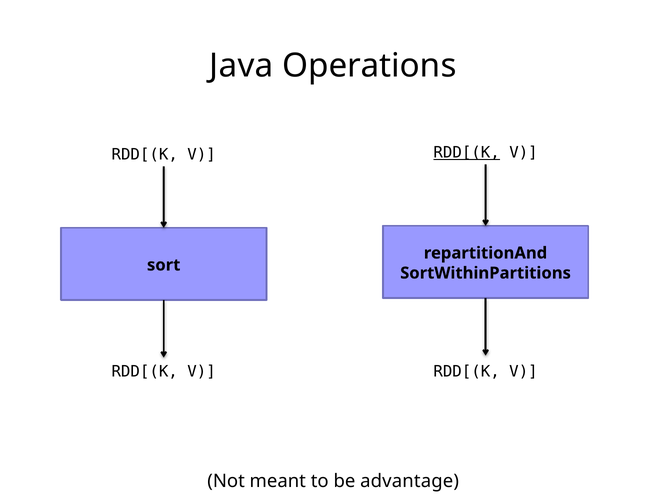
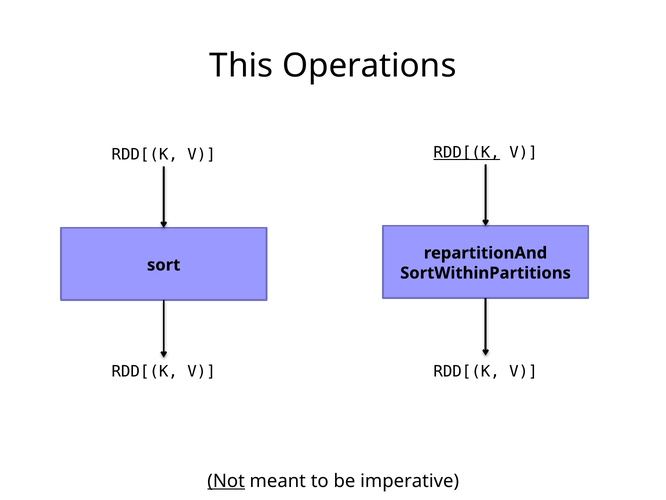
Java: Java -> This (241, 66)
Not underline: none -> present (226, 480)
advantage: advantage -> imperative (410, 480)
